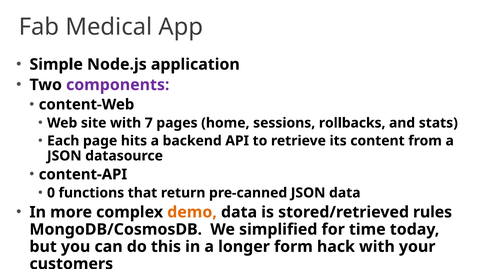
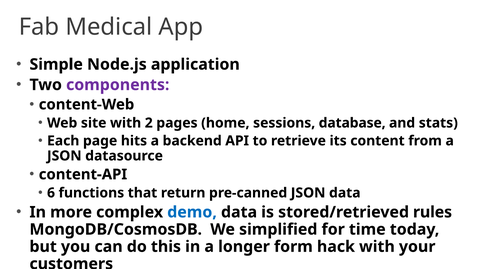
7: 7 -> 2 (149, 123)
rollbacks: rollbacks -> database (352, 123)
0: 0 -> 6 (51, 193)
demo colour: orange -> blue (192, 212)
